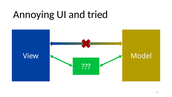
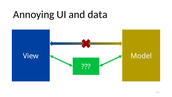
tried: tried -> data (98, 14)
